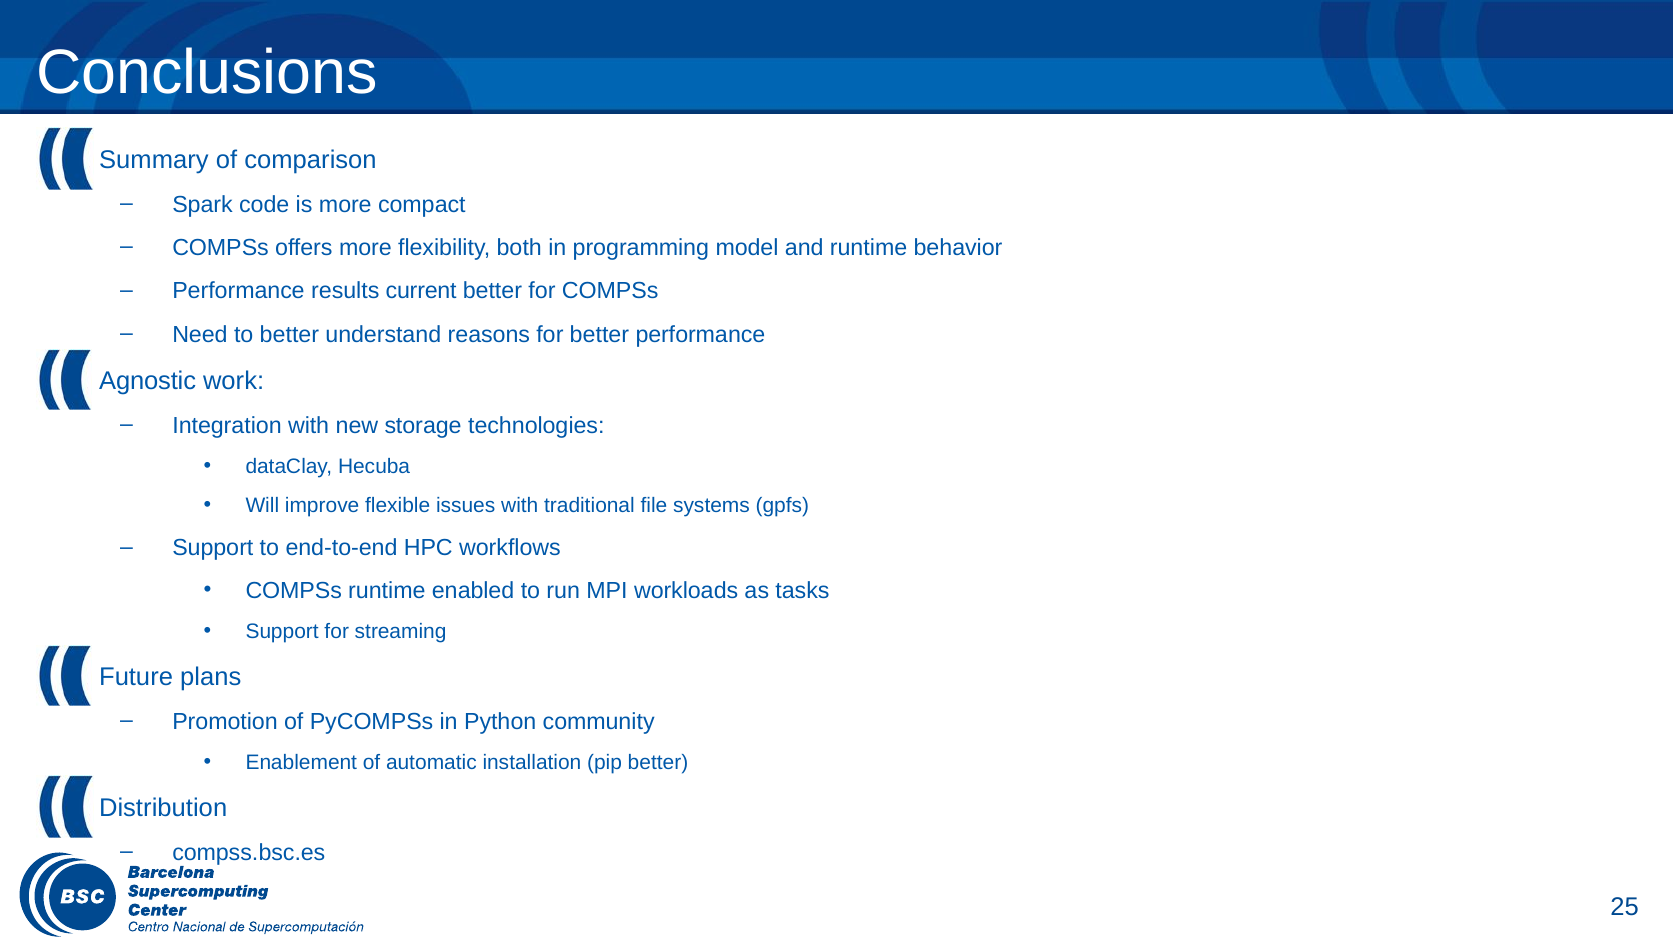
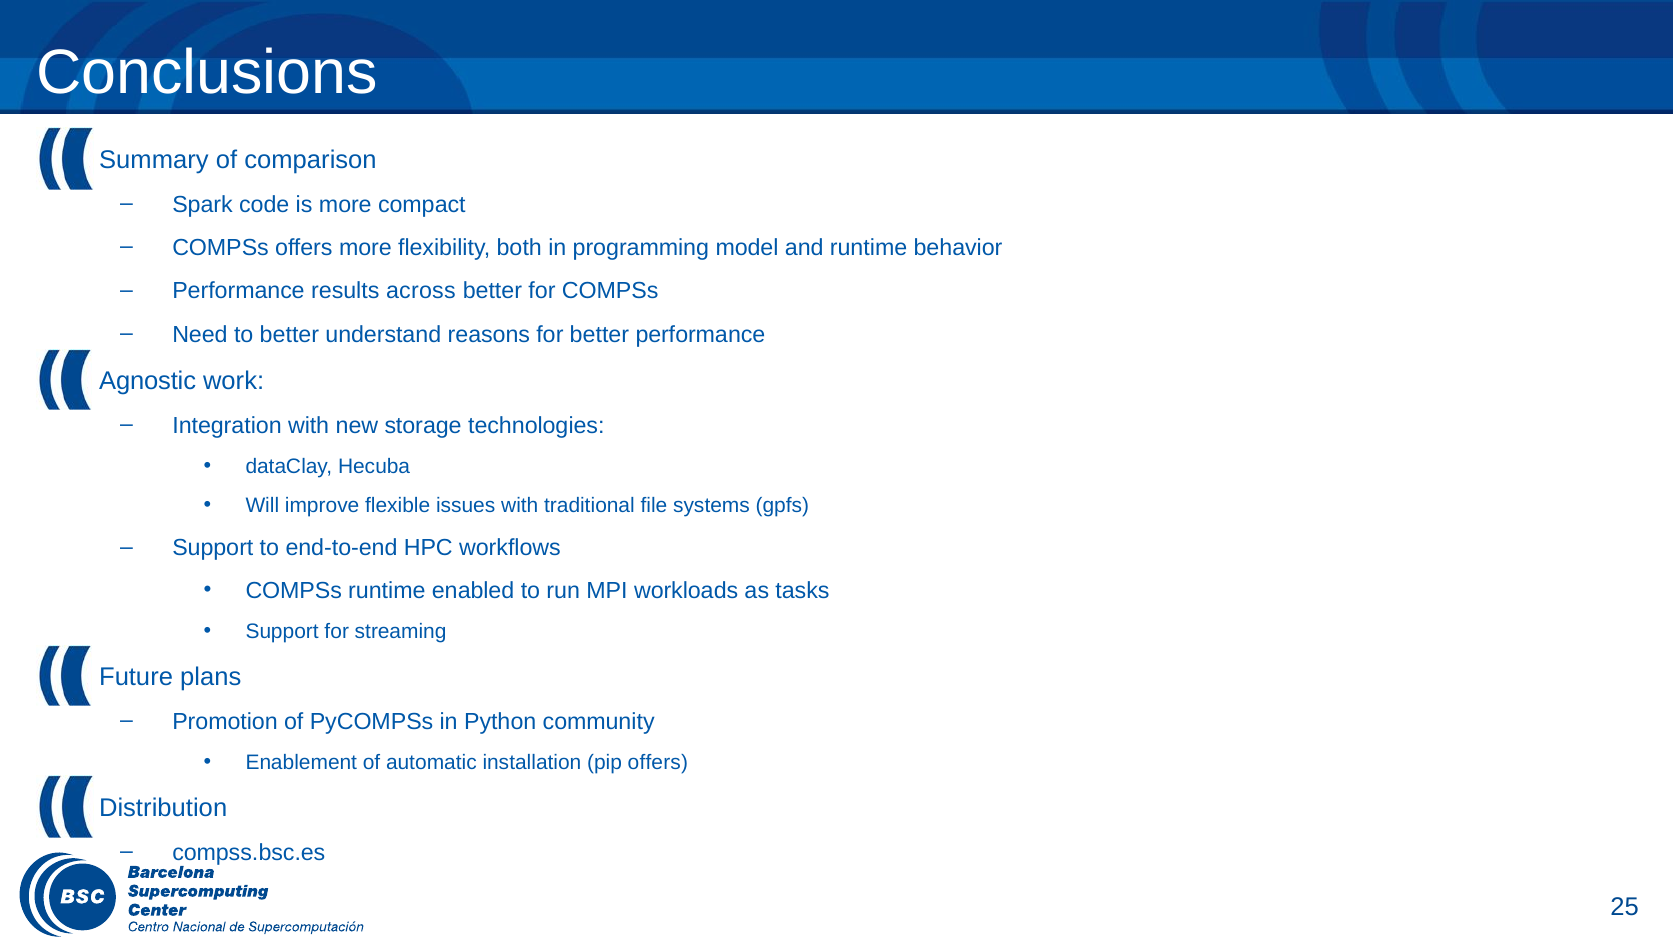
current: current -> across (421, 291)
pip better: better -> offers (658, 762)
